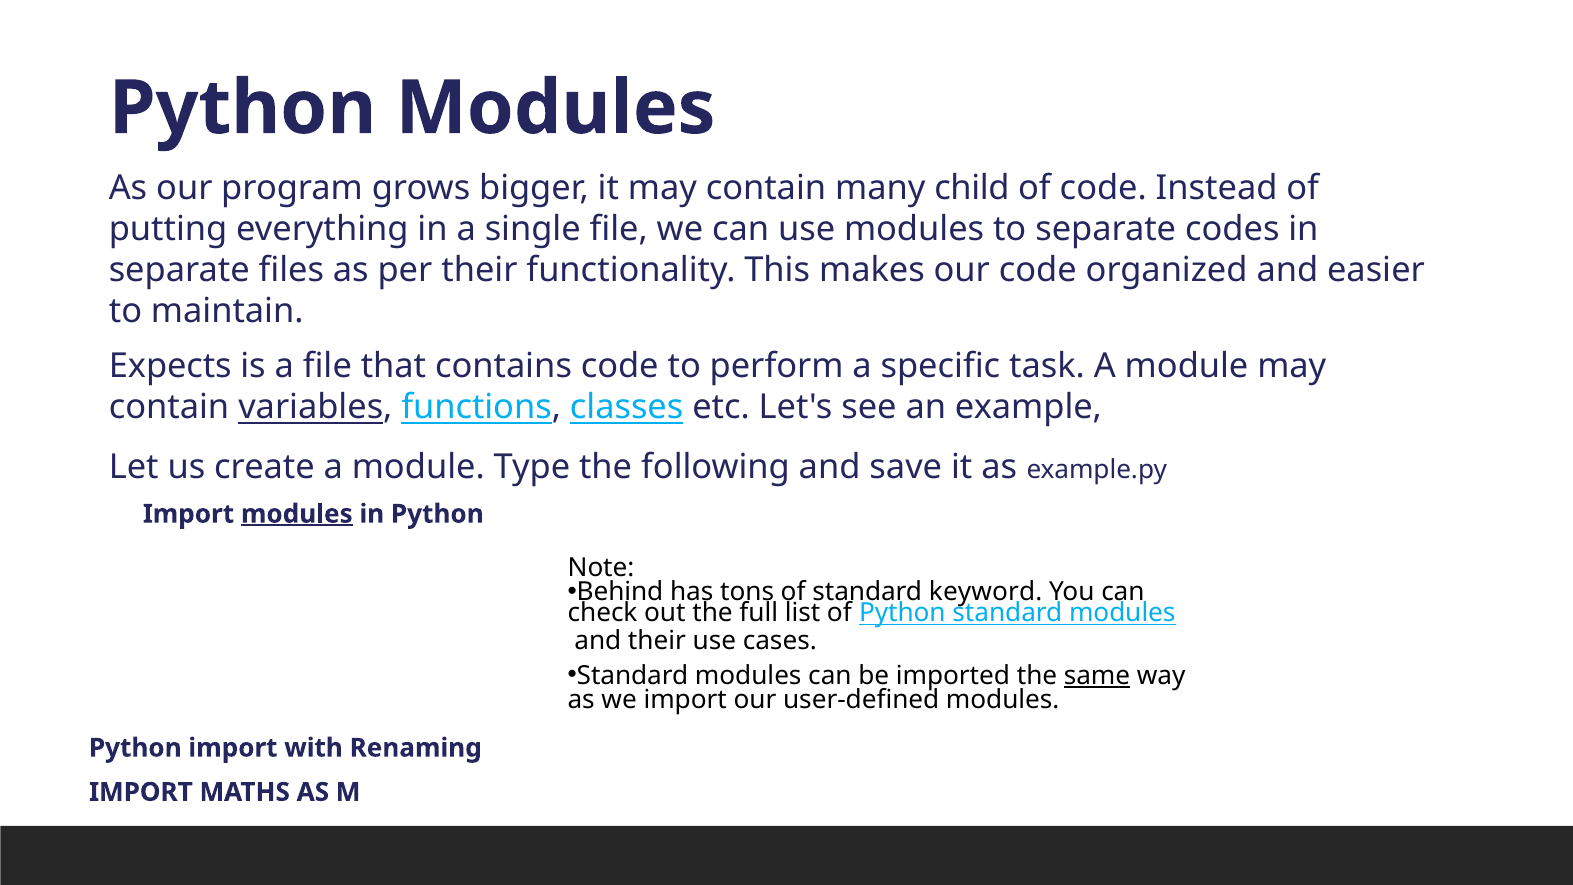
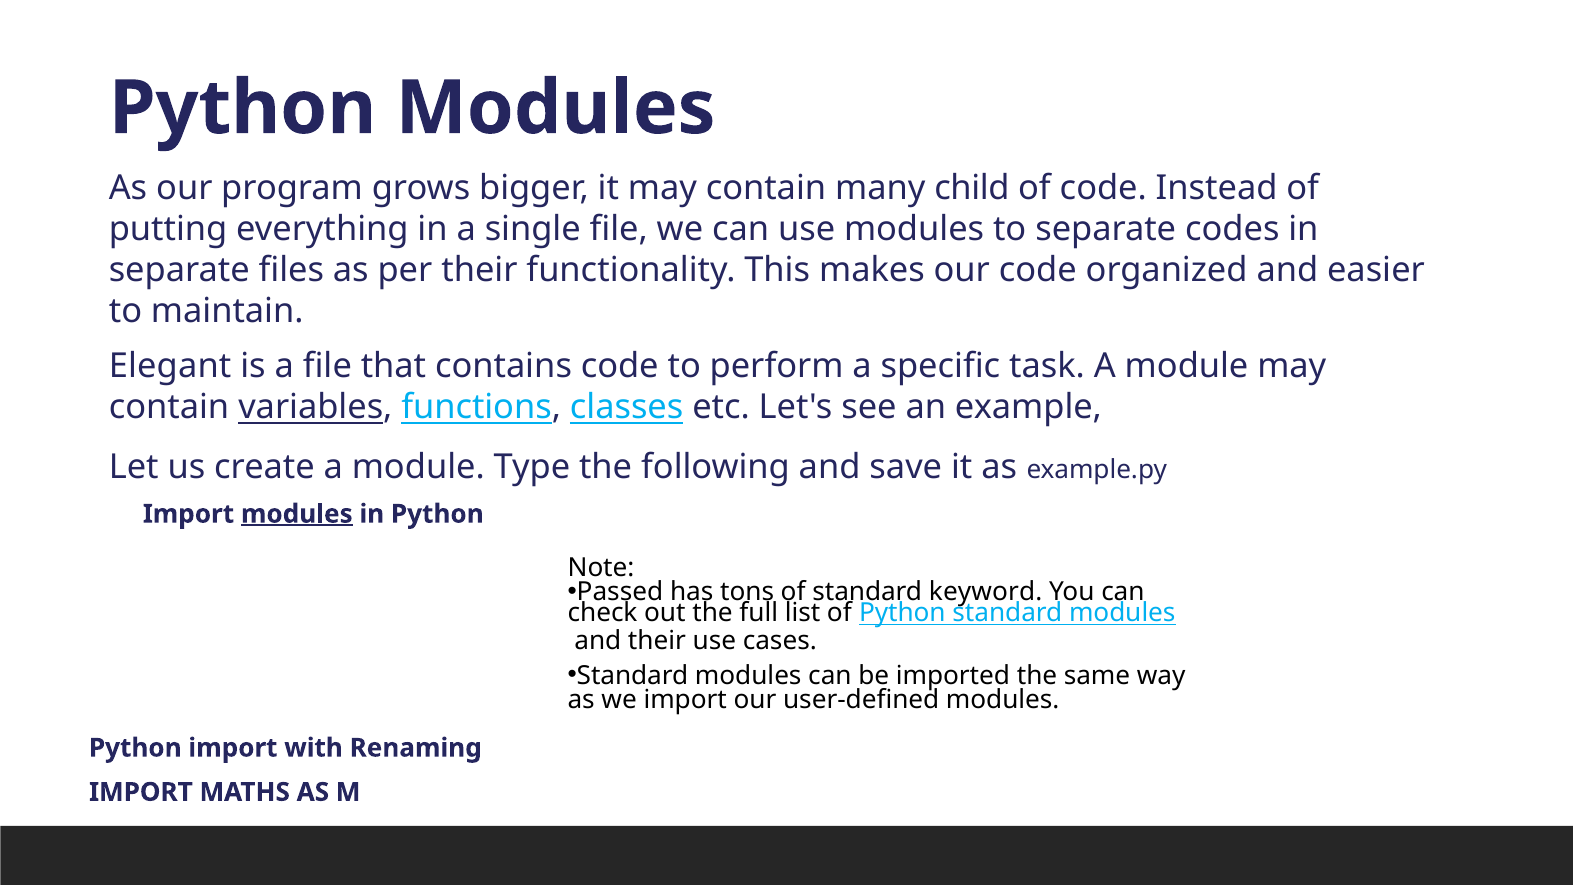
Expects: Expects -> Elegant (170, 366)
Behind: Behind -> Passed (620, 592)
same underline: present -> none (1097, 675)
